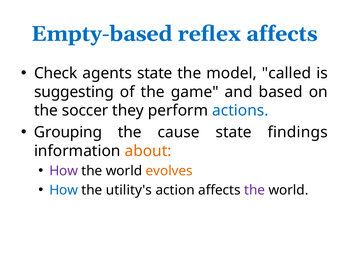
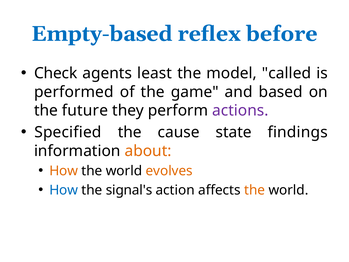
reflex affects: affects -> before (282, 34)
agents state: state -> least (155, 73)
suggesting: suggesting -> performed (74, 92)
soccer: soccer -> future (85, 110)
actions colour: blue -> purple (240, 110)
Grouping: Grouping -> Specified (68, 132)
How colour: purple -> orange (64, 171)
utility's: utility's -> signal's (129, 190)
the colour: purple -> orange (255, 190)
